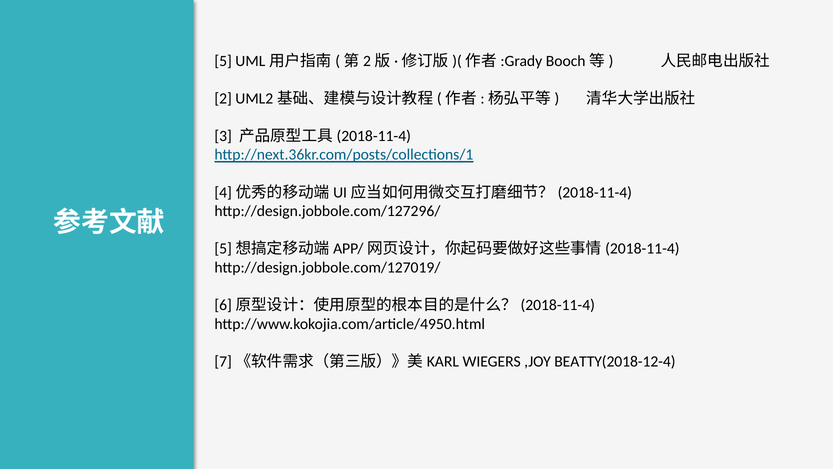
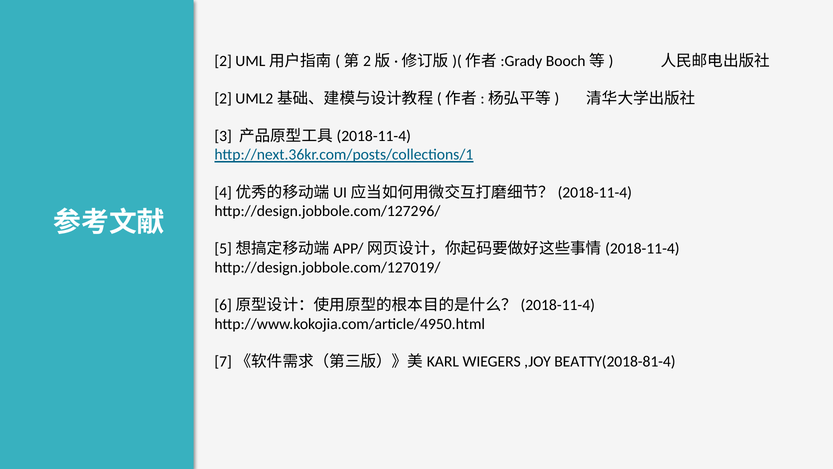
5: 5 -> 2 (223, 61)
BEATTY(2018-12-4: BEATTY(2018-12-4 -> BEATTY(2018-81-4 (615, 361)
